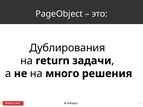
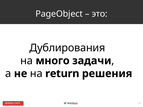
return: return -> много (53, 61)
много: много -> return (62, 74)
